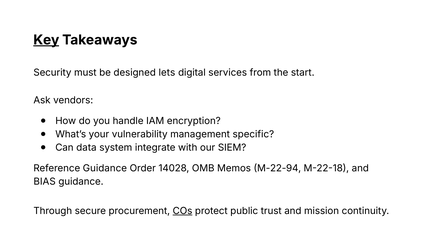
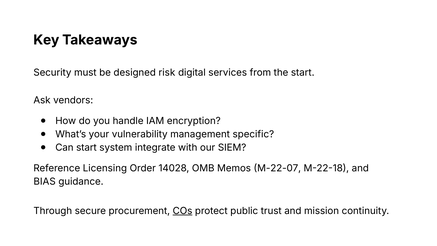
Key underline: present -> none (46, 40)
lets: lets -> risk (167, 73)
Can data: data -> start (86, 148)
Reference Guidance: Guidance -> Licensing (105, 168)
M-22-94: M-22-94 -> M-22-07 (277, 168)
